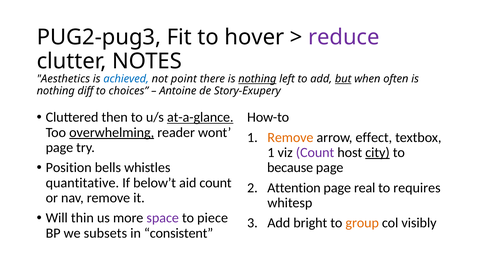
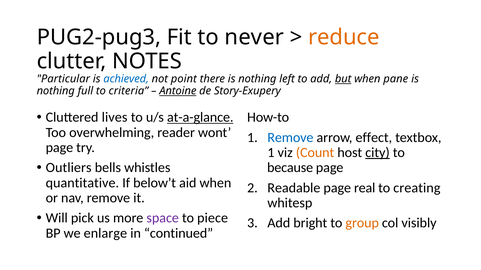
hover: hover -> never (254, 37)
reduce colour: purple -> orange (344, 37)
Aesthetics: Aesthetics -> Particular (63, 79)
nothing underline: present -> none (257, 79)
often: often -> pane (396, 79)
diff: diff -> full (85, 91)
choices: choices -> criteria (128, 91)
Antoine underline: none -> present (178, 91)
then: then -> lives (115, 118)
overwhelming underline: present -> none (112, 133)
Remove colour: orange -> blue (290, 138)
Count colour: purple -> orange (315, 153)
Position: Position -> Outliers (69, 168)
aid count: count -> when (215, 183)
Attention: Attention -> Readable (294, 188)
requires: requires -> creating (417, 188)
thin: thin -> pick (82, 218)
subsets: subsets -> enlarge (105, 234)
consistent: consistent -> continued (179, 234)
